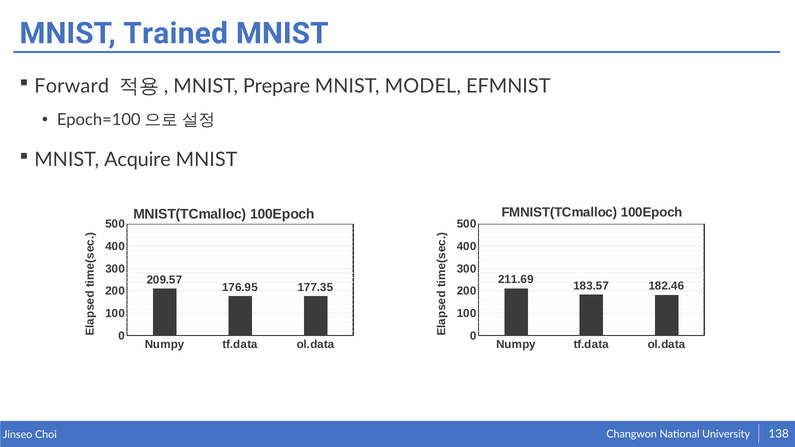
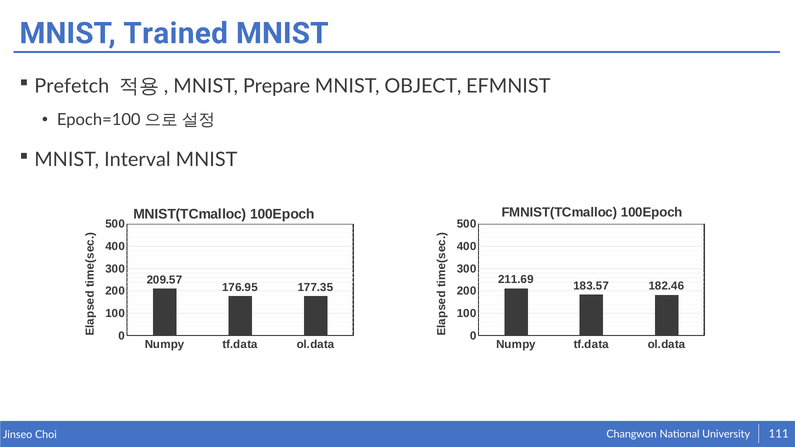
Forward: Forward -> Prefetch (72, 86)
MODEL: MODEL -> OBJECT (423, 86)
Acquire: Acquire -> Interval (137, 160)
138: 138 -> 111 (779, 434)
